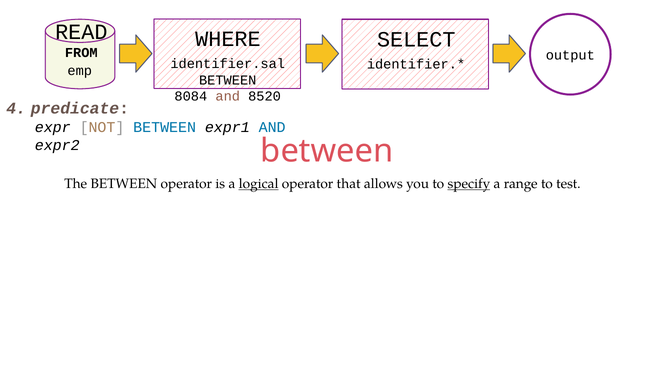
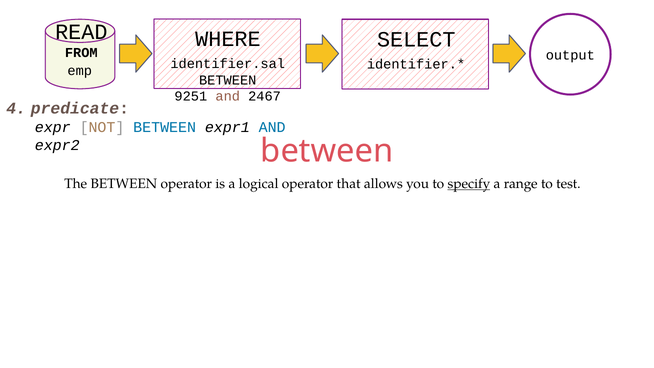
8084: 8084 -> 9251 (191, 96)
8520: 8520 -> 2467 (265, 96)
logical underline: present -> none (259, 184)
